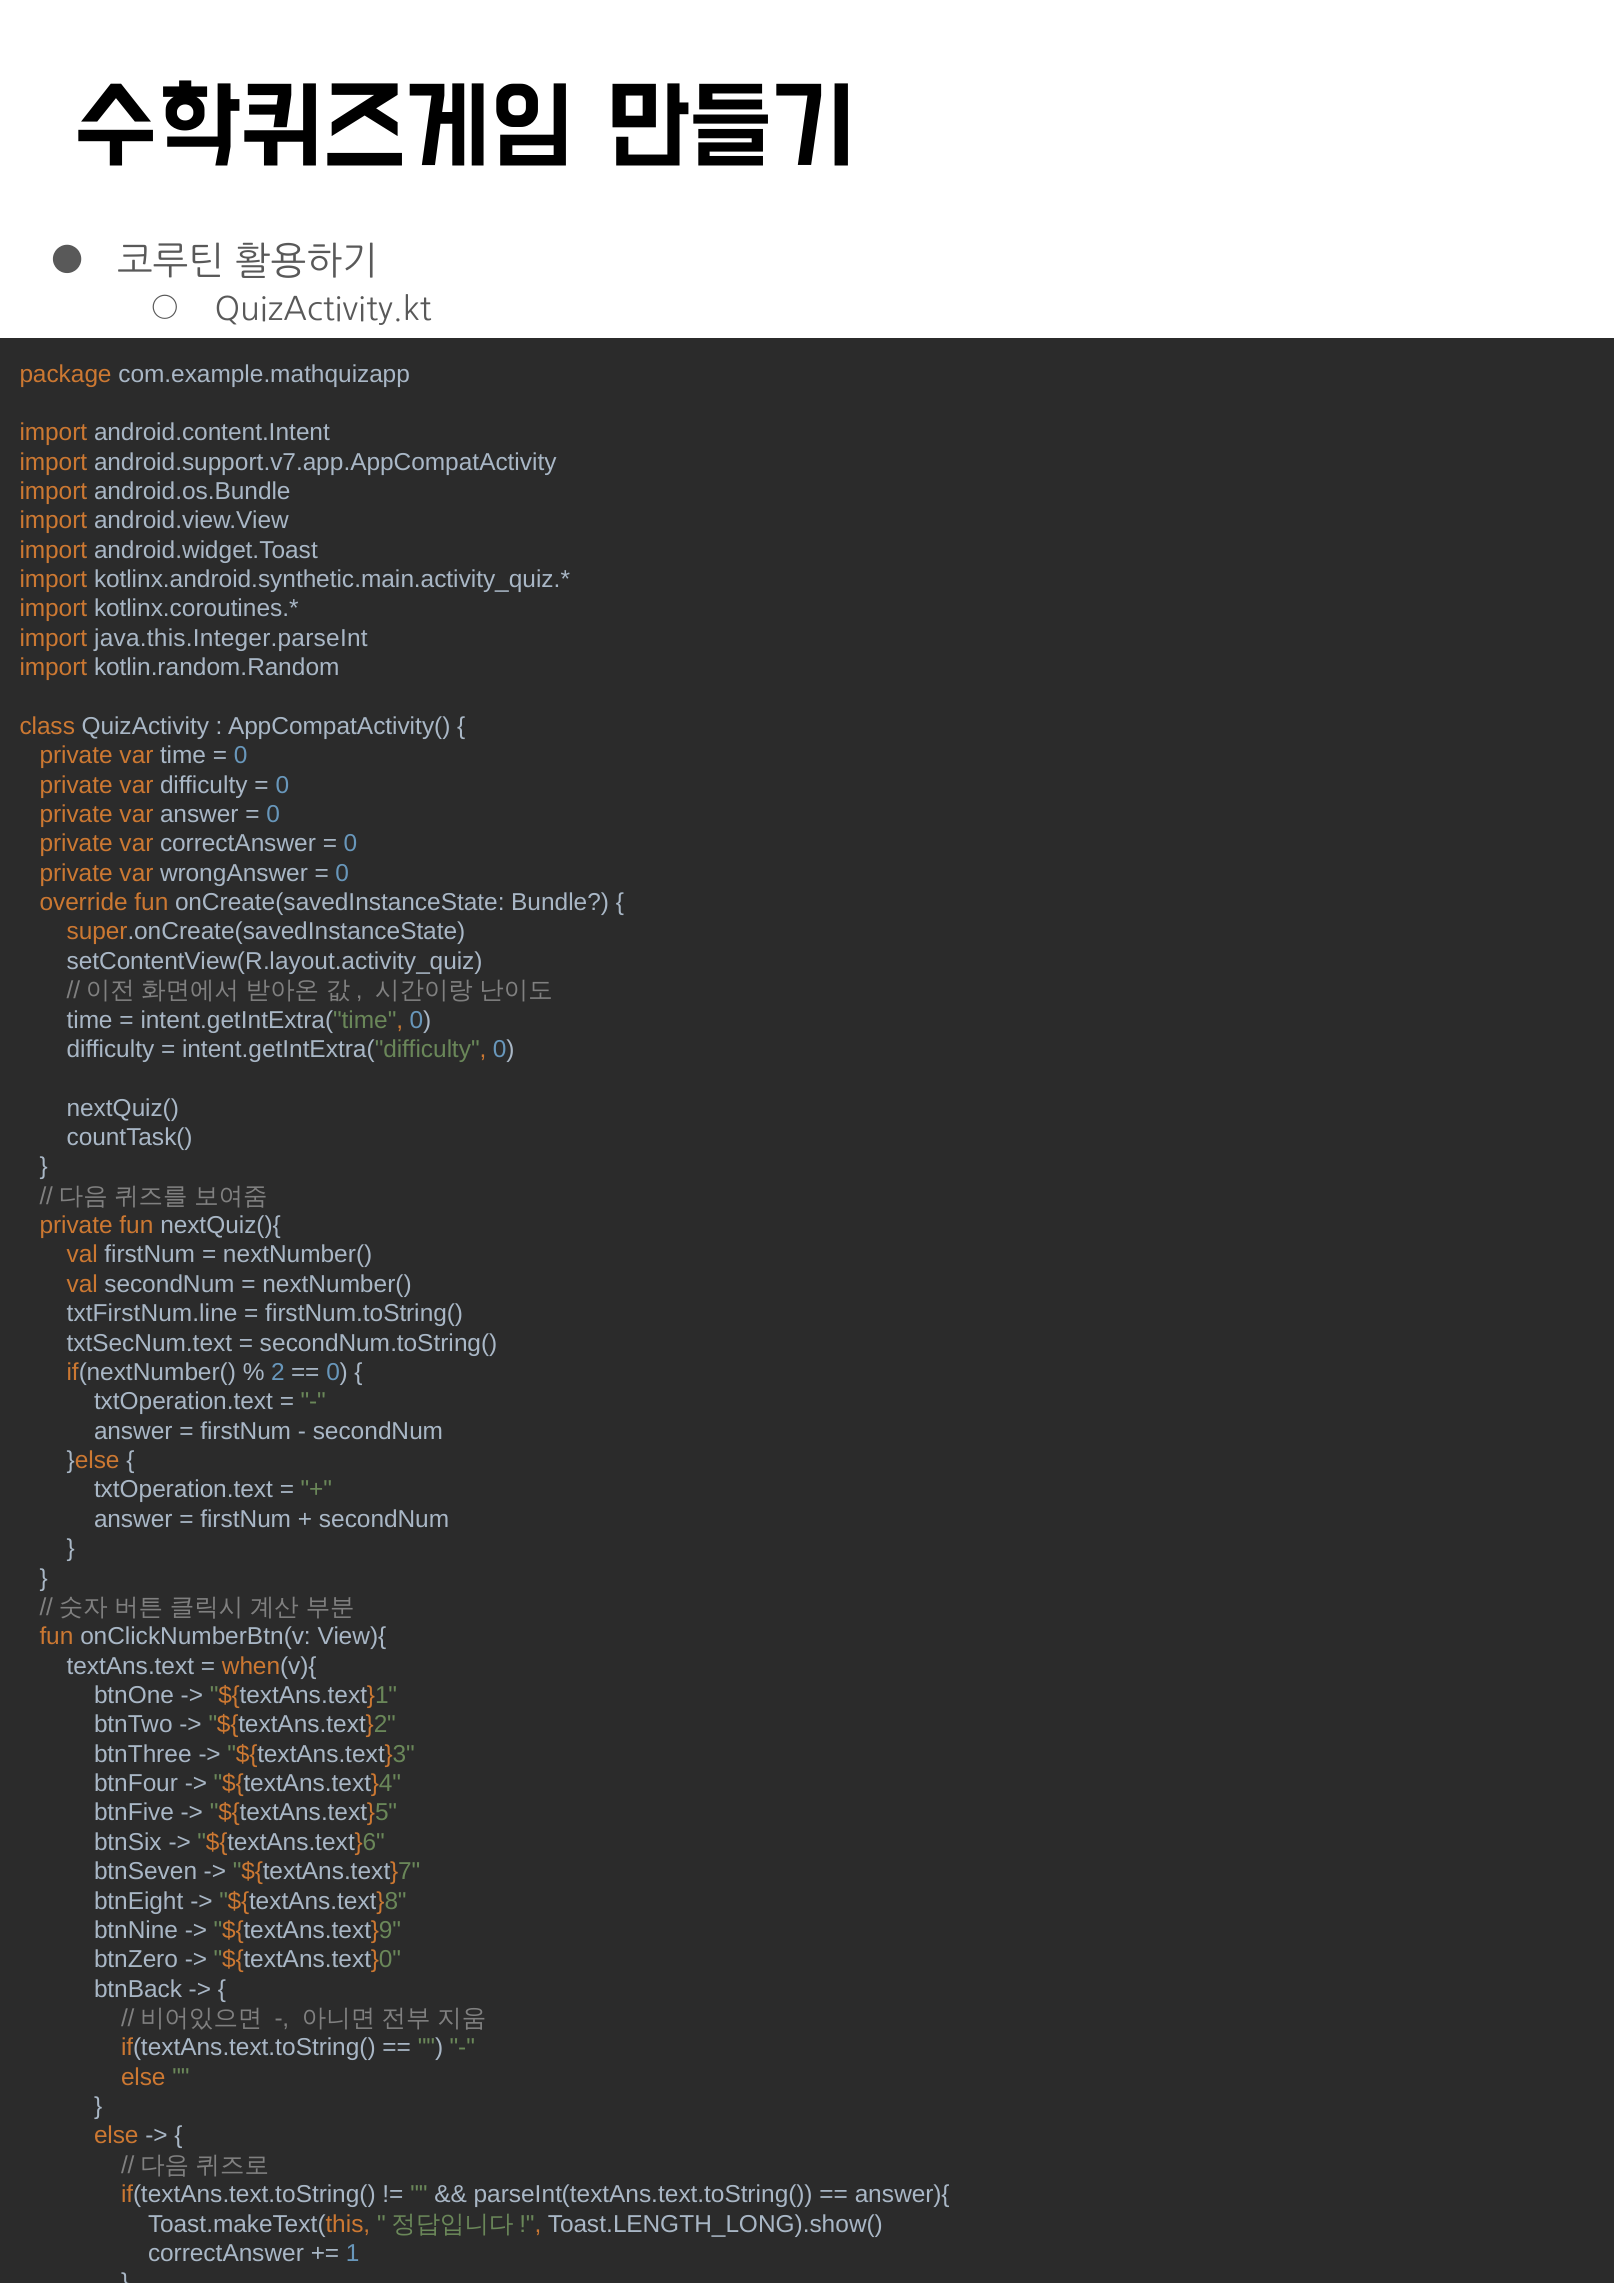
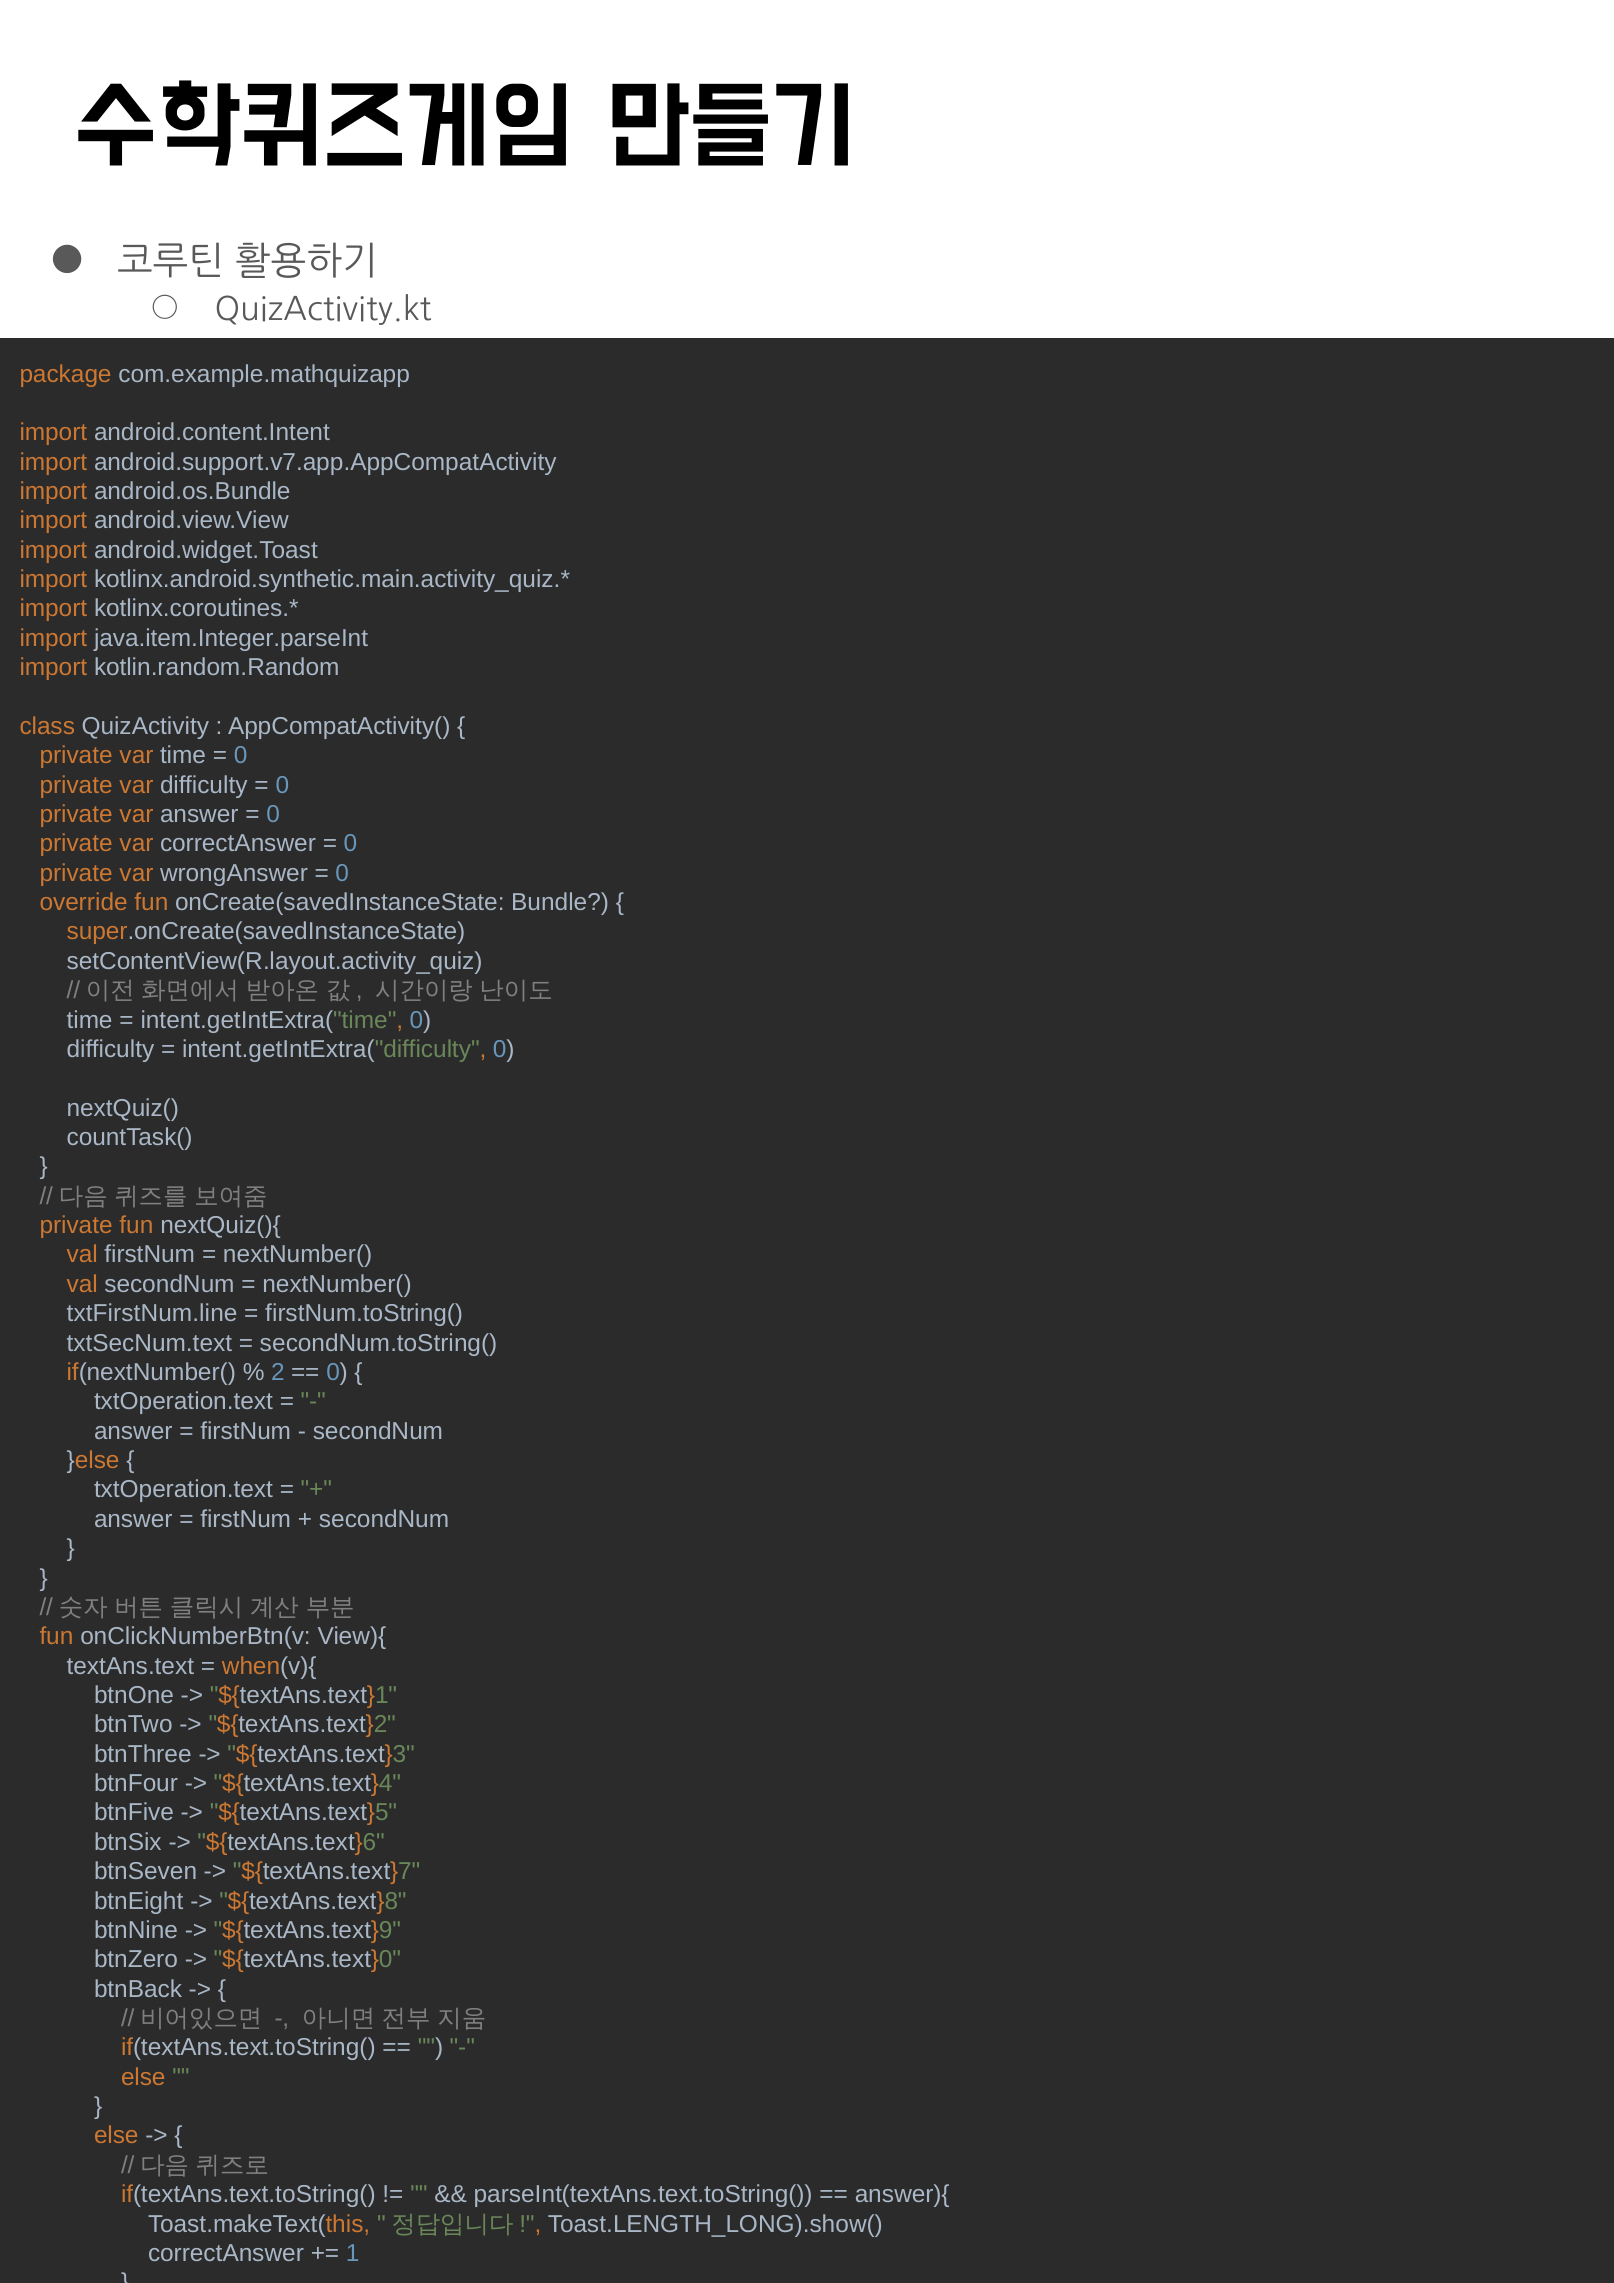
java.this.Integer.parseInt: java.this.Integer.parseInt -> java.item.Integer.parseInt (231, 638)
